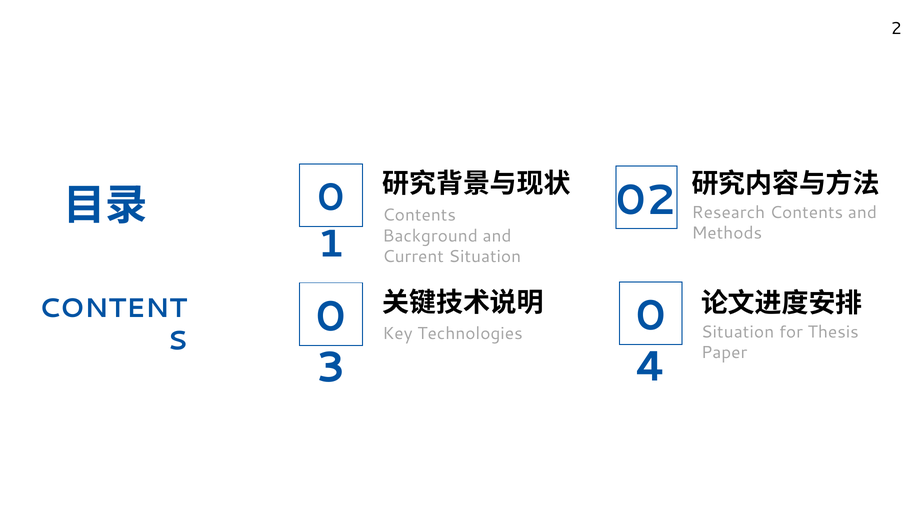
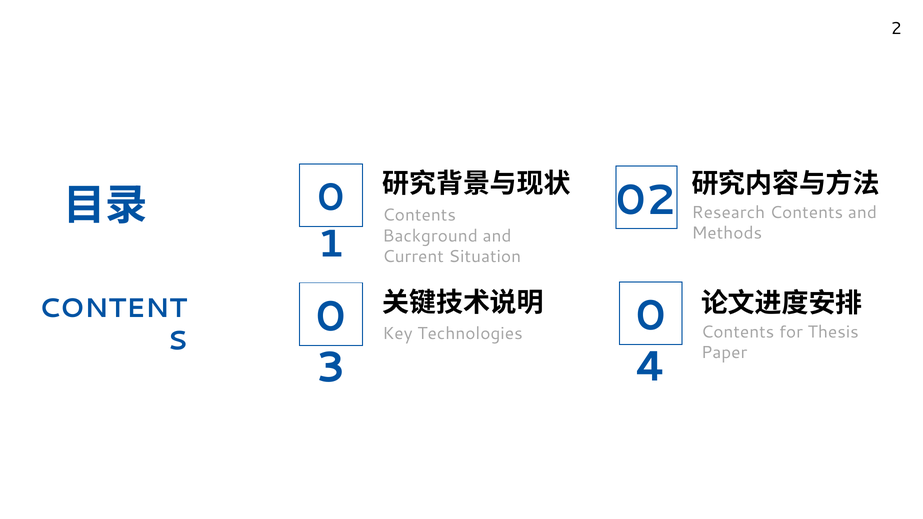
Situation: Situation -> Contents (738, 332)
